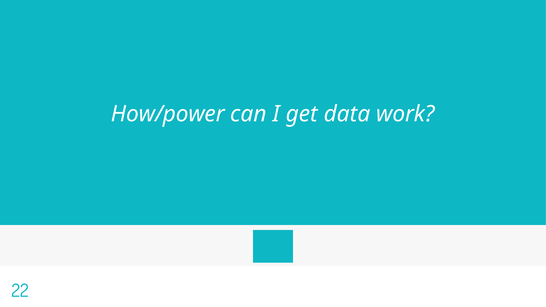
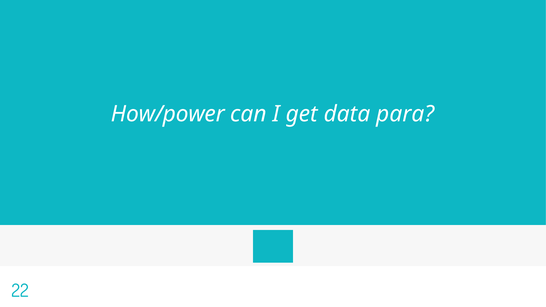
work: work -> para (405, 114)
